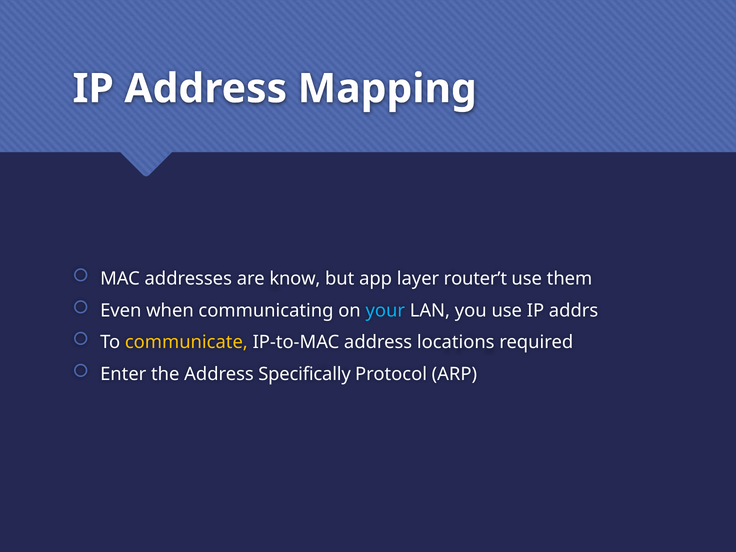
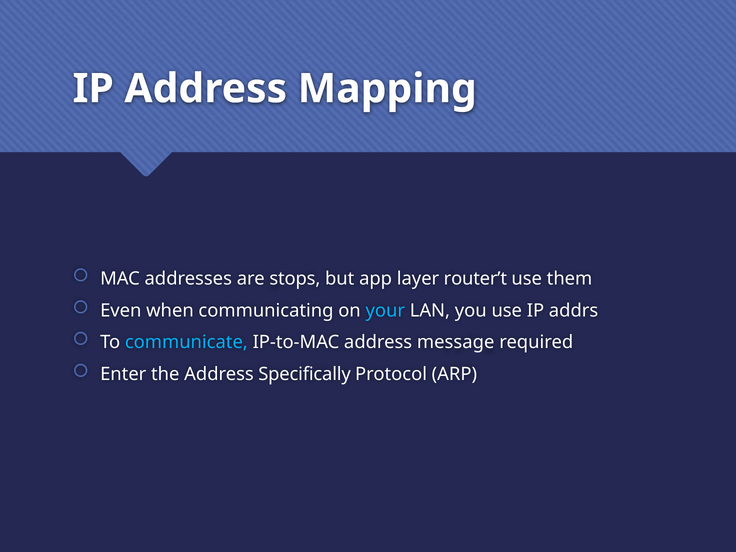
know: know -> stops (295, 279)
communicate colour: yellow -> light blue (186, 342)
locations: locations -> message (456, 342)
